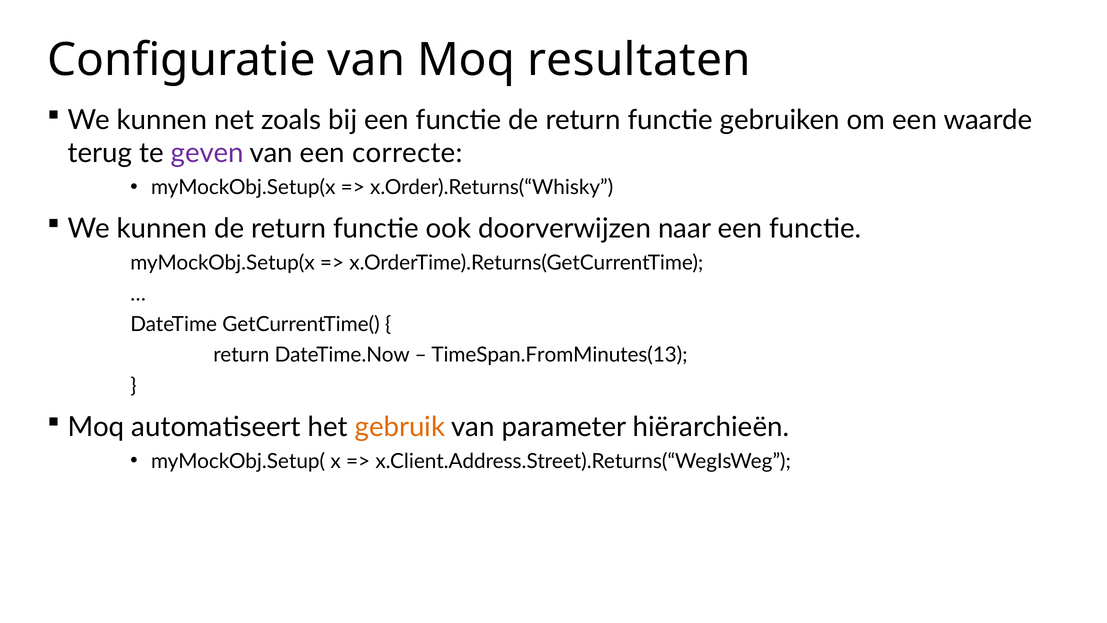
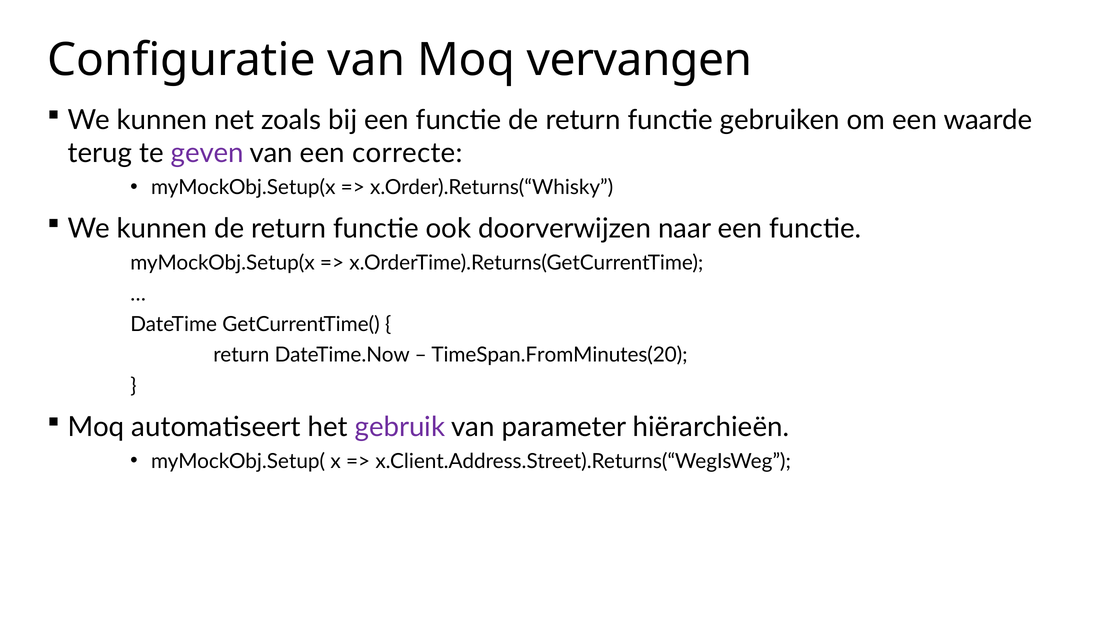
resultaten: resultaten -> vervangen (639, 60)
TimeSpan.FromMinutes(13: TimeSpan.FromMinutes(13 -> TimeSpan.FromMinutes(20 (559, 355)
gebruik colour: orange -> purple (400, 427)
